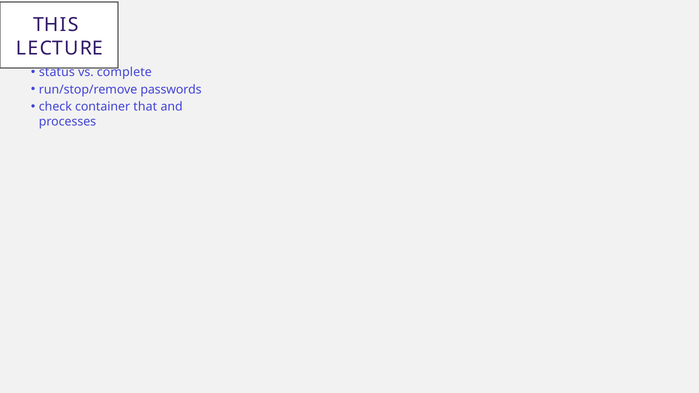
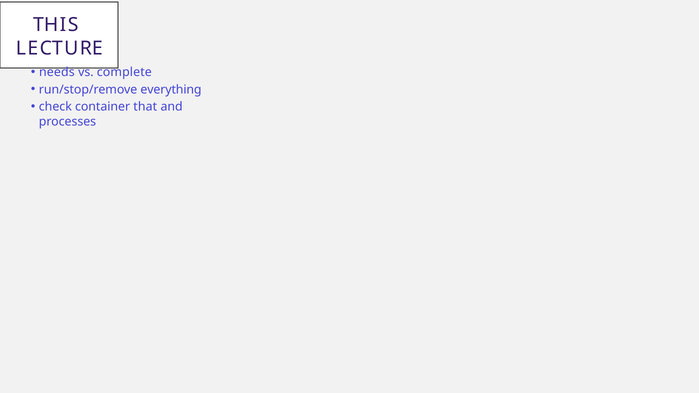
status: status -> needs (57, 72)
passwords: passwords -> everything (171, 90)
